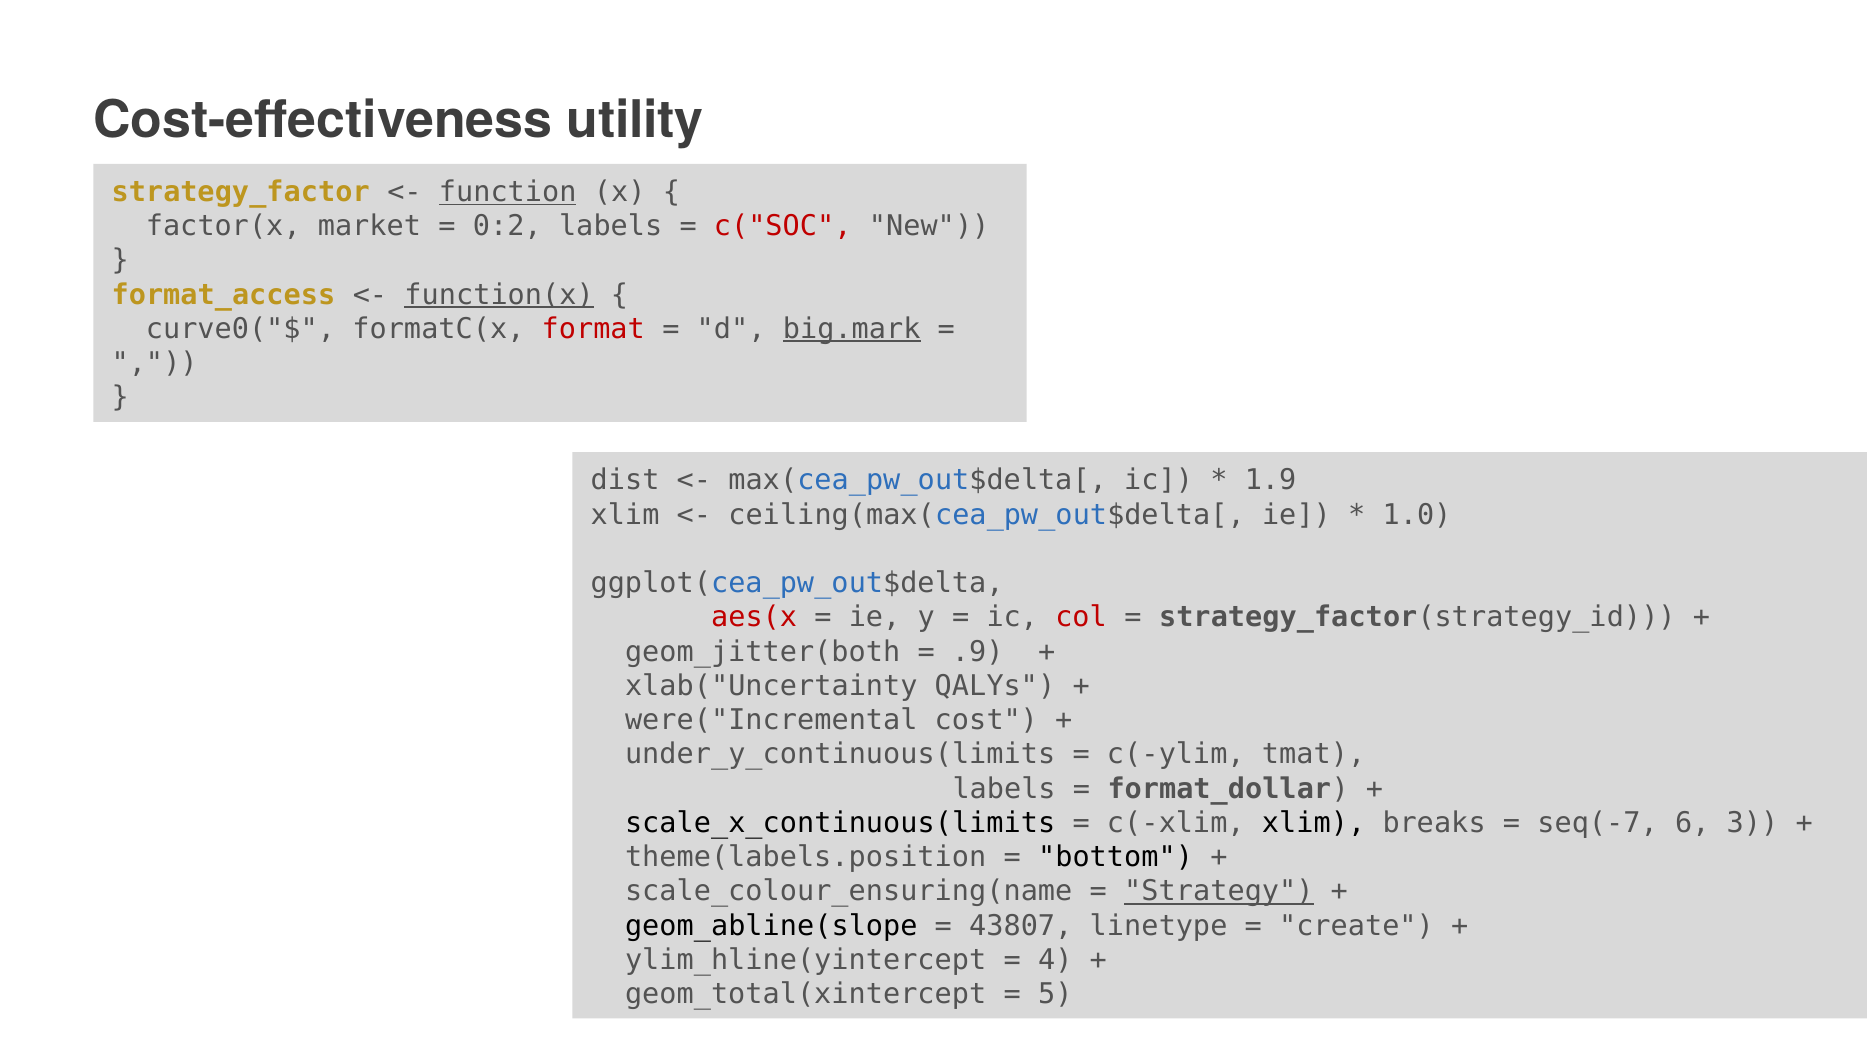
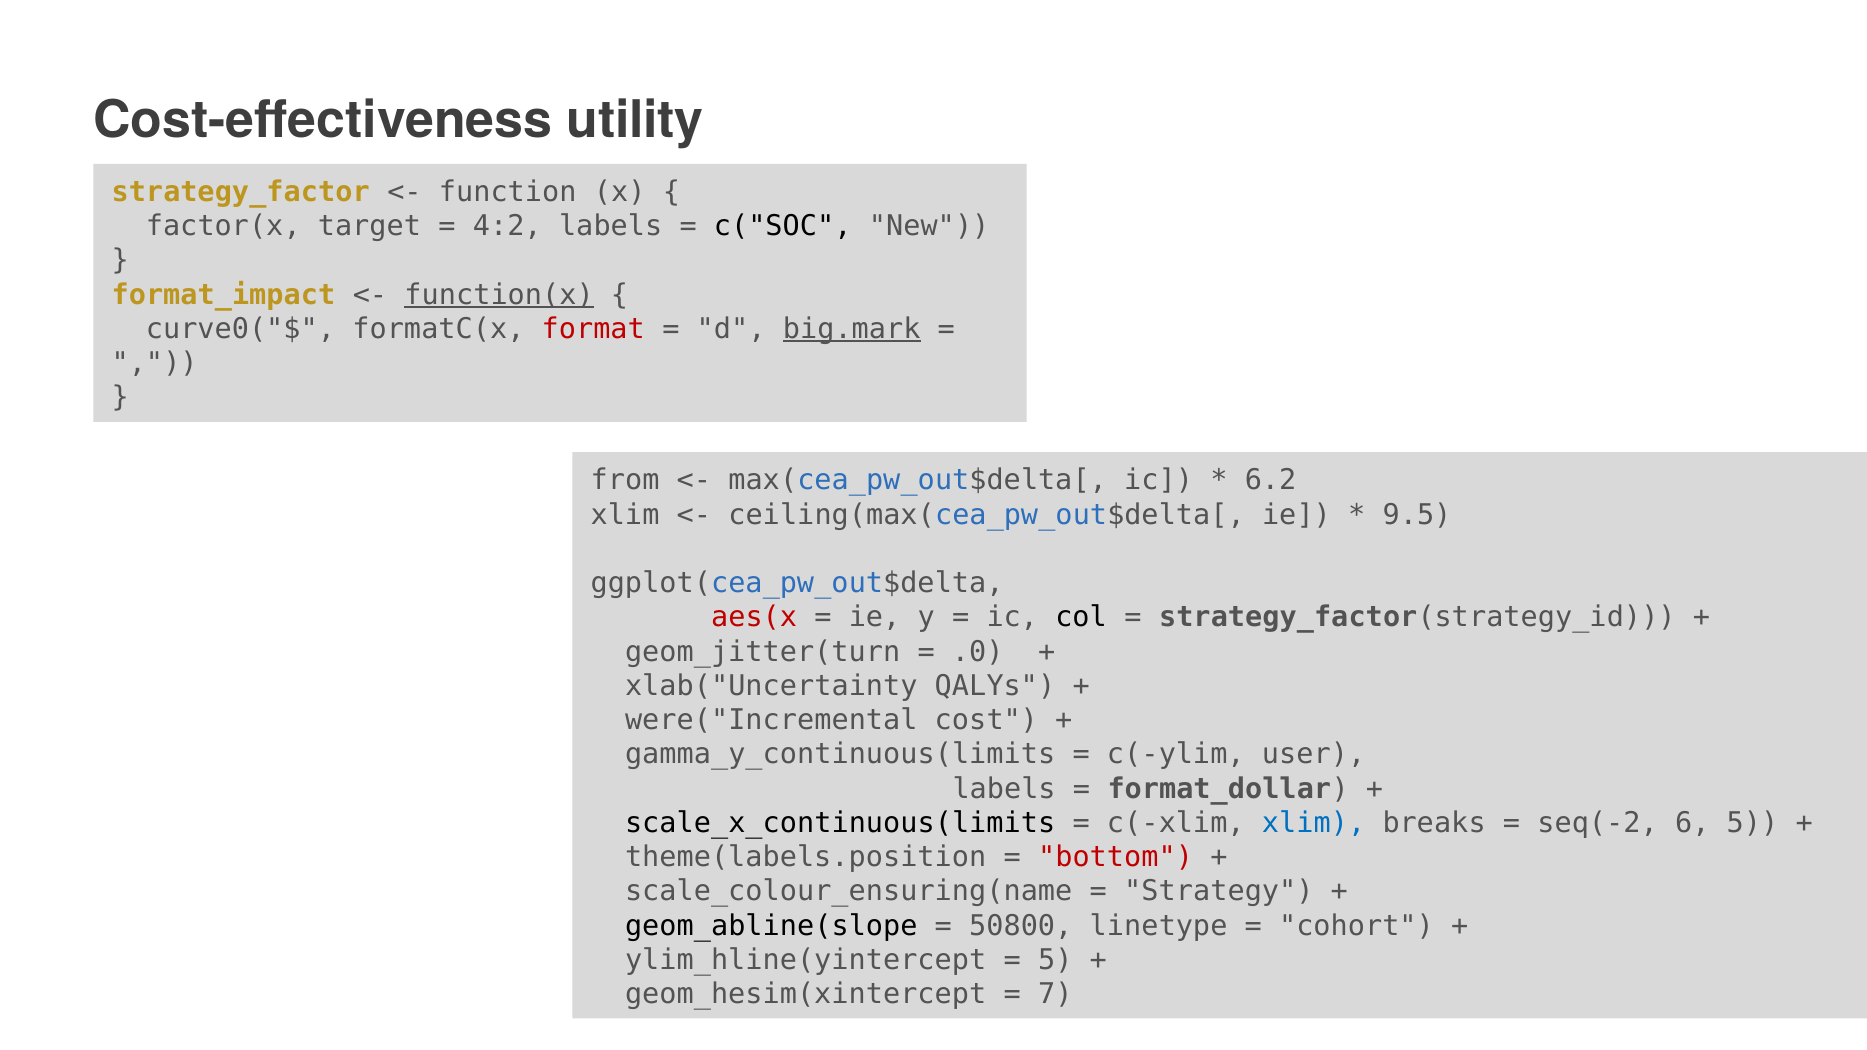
function underline: present -> none (508, 192)
market: market -> target (369, 226)
0:2: 0:2 -> 4:2 (507, 226)
c("SOC colour: red -> black (783, 226)
format_access: format_access -> format_impact (223, 295)
dist: dist -> from (625, 481)
1.9: 1.9 -> 6.2 (1271, 481)
1.0: 1.0 -> 9.5 (1417, 515)
col colour: red -> black (1081, 618)
geom_jitter(both: geom_jitter(both -> geom_jitter(turn (763, 652)
.9: .9 -> .0 (978, 652)
under_y_continuous(limits: under_y_continuous(limits -> gamma_y_continuous(limits (840, 755)
tmat: tmat -> user (1314, 755)
xlim colour: black -> blue (1314, 823)
seq(-7: seq(-7 -> seq(-2 (1598, 823)
6 3: 3 -> 5 (1752, 823)
bottom colour: black -> red (1116, 857)
Strategy underline: present -> none (1219, 892)
43807: 43807 -> 50800 (1021, 926)
create: create -> cohort (1356, 926)
4: 4 -> 5 (1055, 960)
geom_total(xintercept: geom_total(xintercept -> geom_hesim(xintercept (806, 994)
5: 5 -> 7 (1055, 994)
